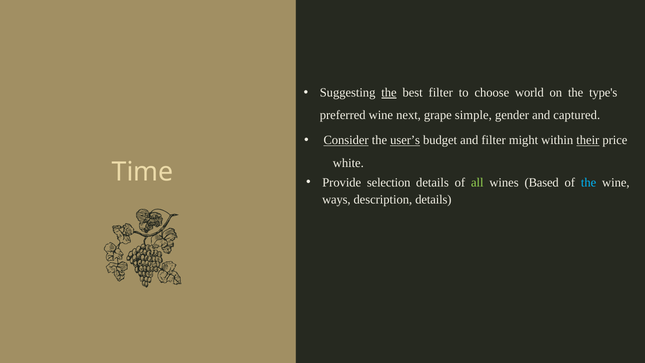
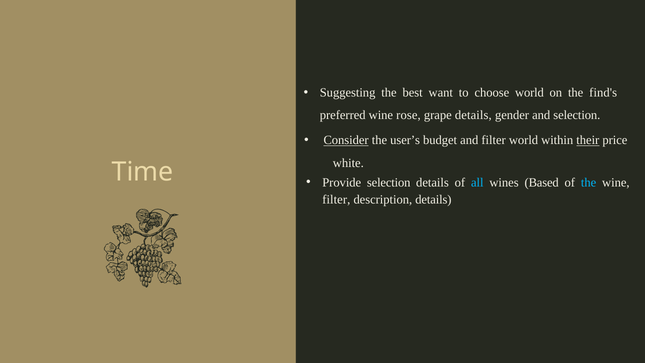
the underline: present -> none (389, 93)
best filter: filter -> want (441, 93)
type's: type's -> find's (603, 93)
next: next -> rose (408, 115)
grape simple: simple -> details (473, 115)
and captured: captured -> selection (577, 115)
user’s underline: present -> none (405, 140)
filter might: might -> world (524, 140)
all colour: light green -> light blue (477, 182)
ways: ways -> filter (336, 199)
